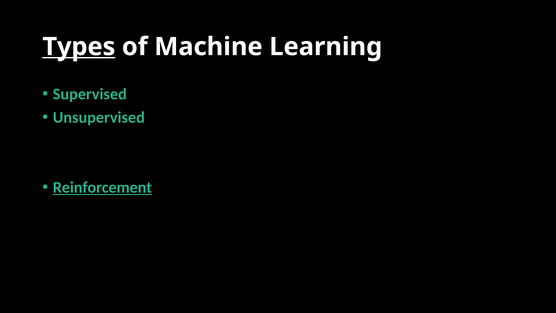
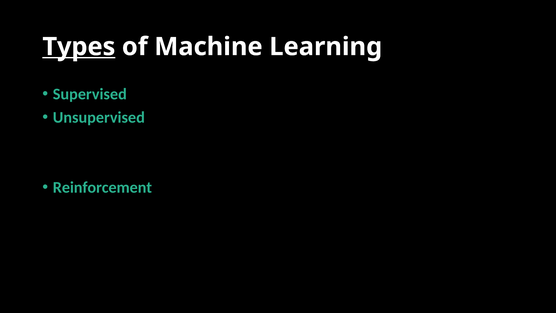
Reinforcement underline: present -> none (102, 187)
